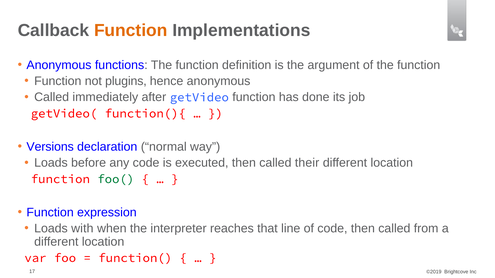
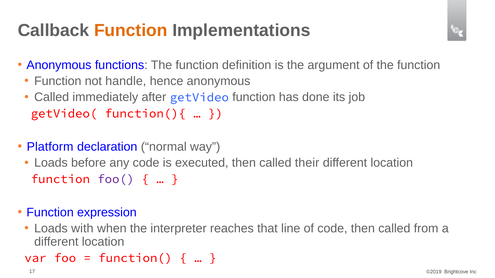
plugins: plugins -> handle (126, 81)
Versions: Versions -> Platform (50, 147)
foo( colour: green -> purple (116, 179)
